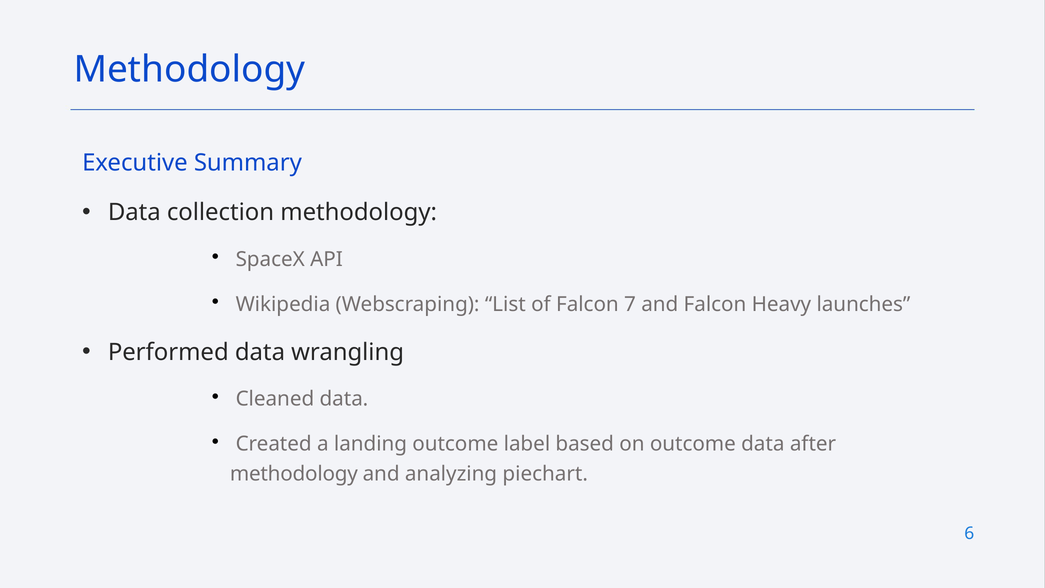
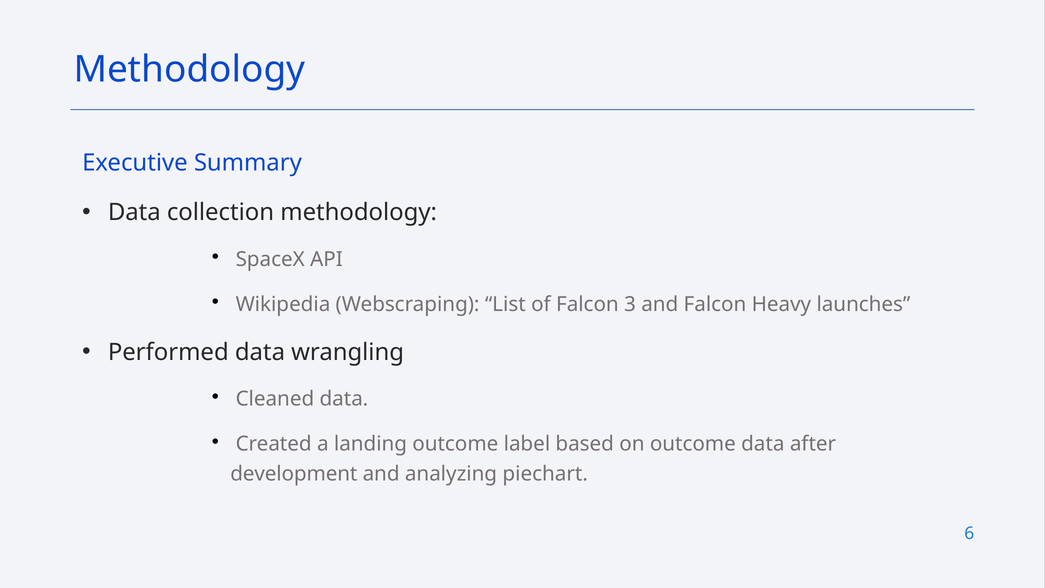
7: 7 -> 3 (630, 304)
methodology: methodology -> development (294, 474)
